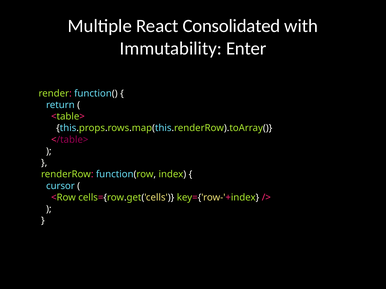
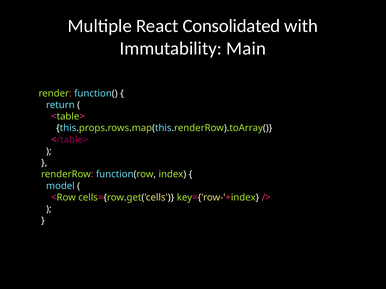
Enter: Enter -> Main (246, 49)
cursor: cursor -> model (60, 186)
